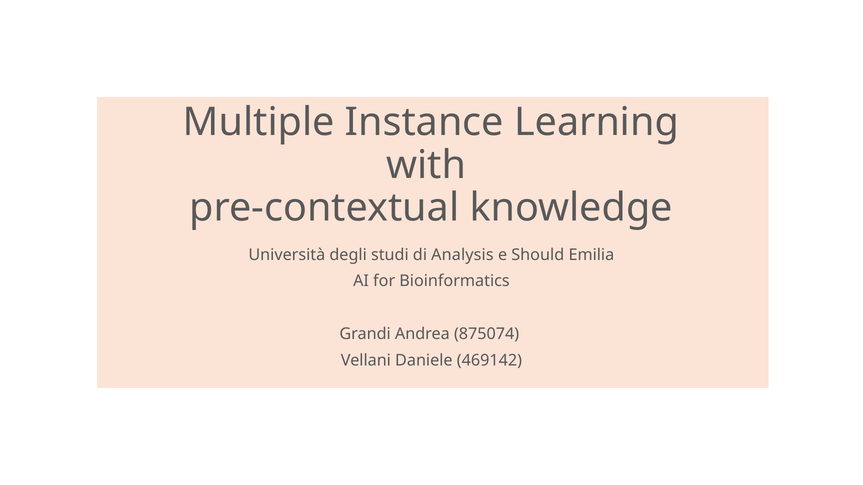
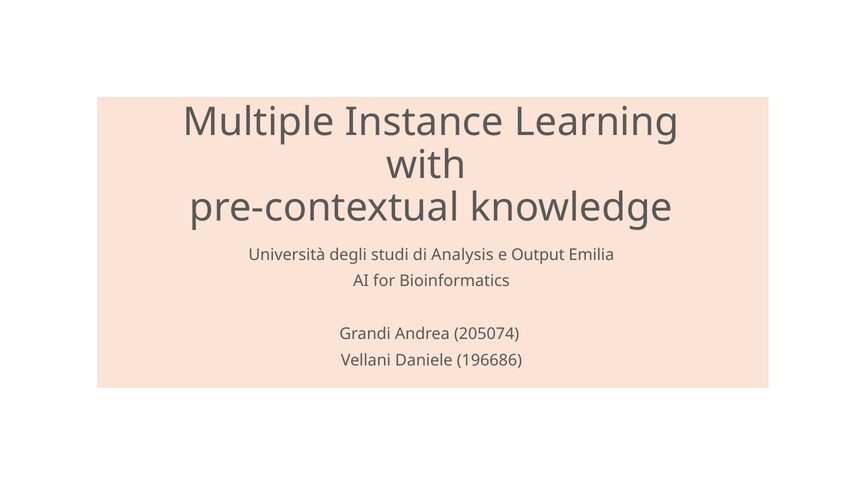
Should: Should -> Output (538, 255)
875074: 875074 -> 205074 (487, 334)
469142: 469142 -> 196686 (489, 361)
